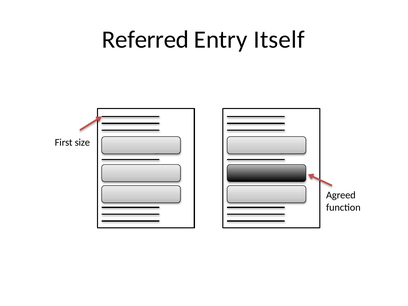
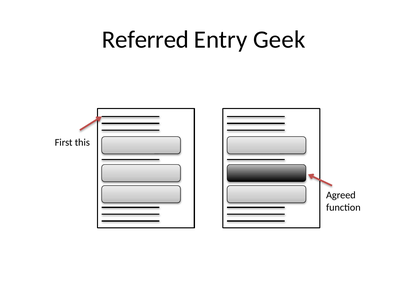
Itself: Itself -> Geek (279, 39)
size: size -> this (82, 142)
